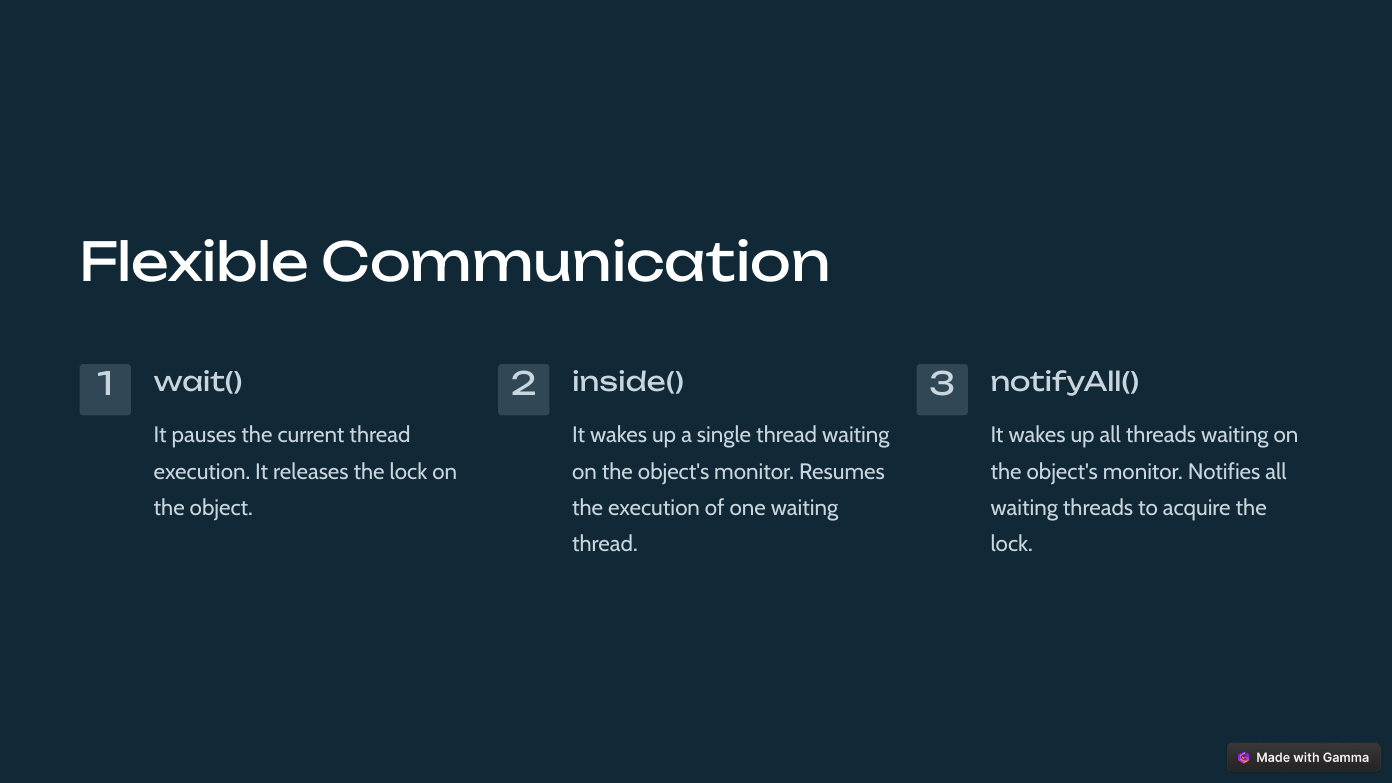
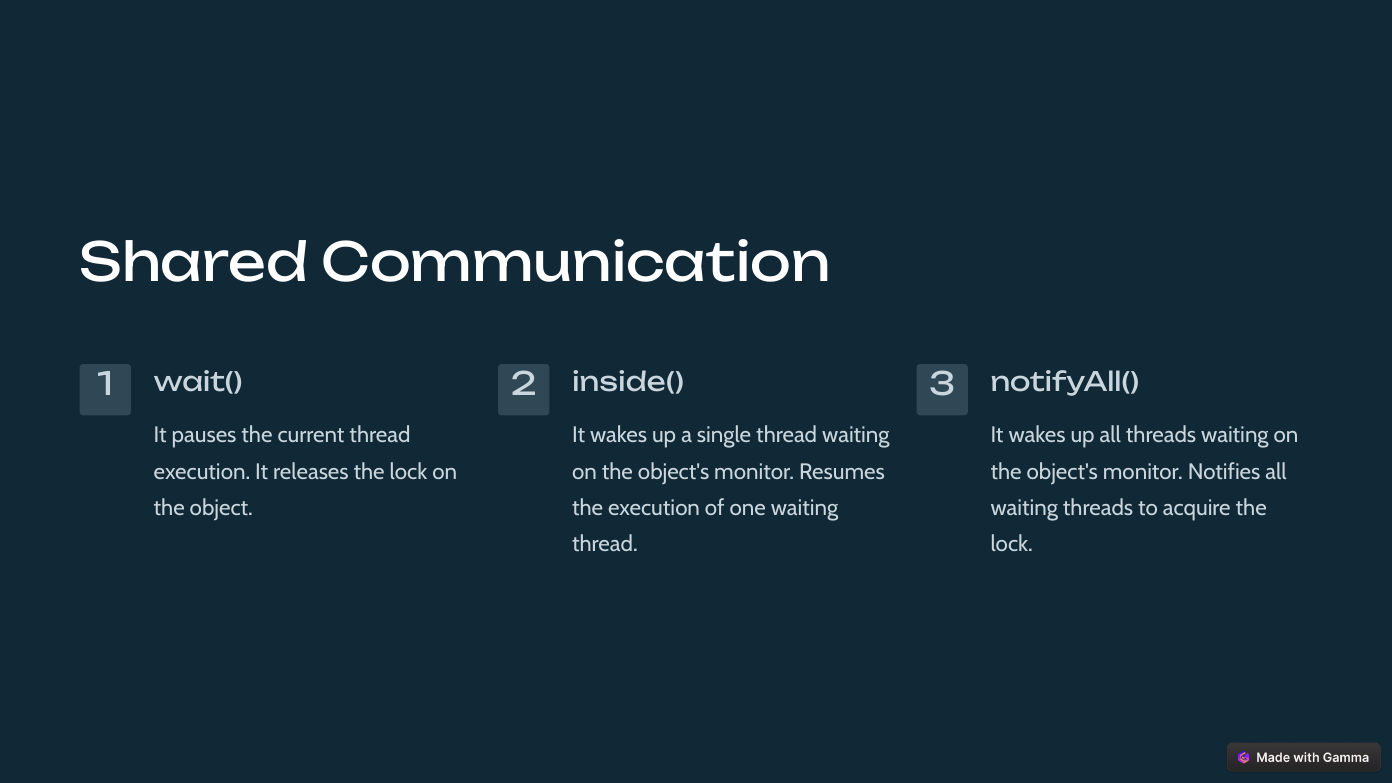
Flexible: Flexible -> Shared (194, 264)
